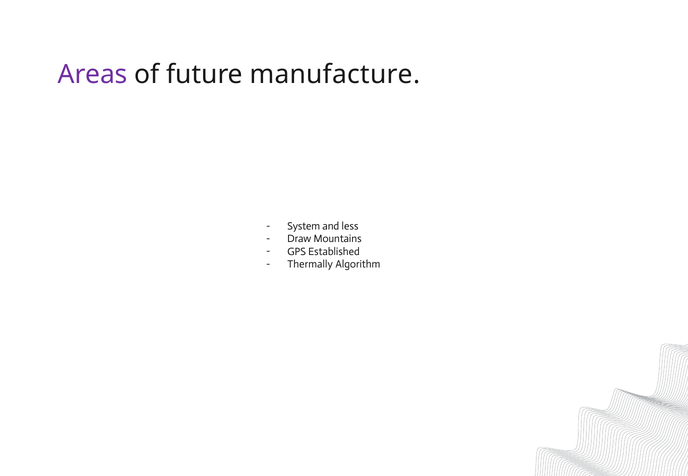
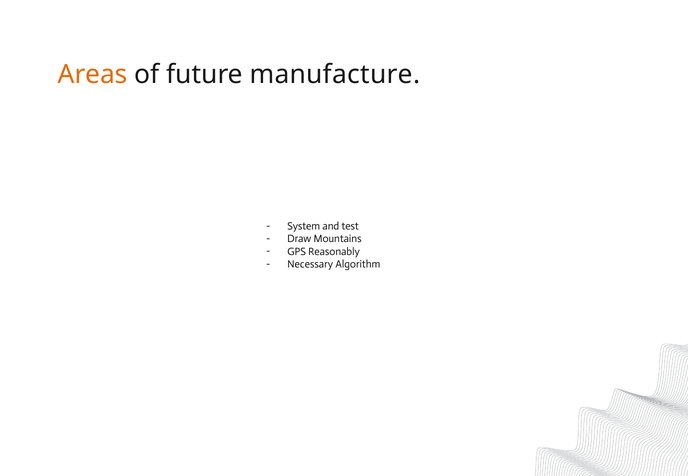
Areas colour: purple -> orange (93, 75)
less: less -> test (350, 226)
Established: Established -> Reasonably (334, 252)
Thermally: Thermally -> Necessary (310, 264)
